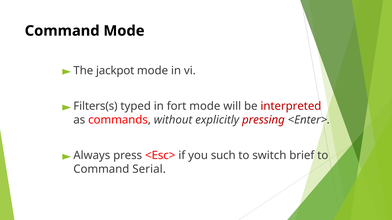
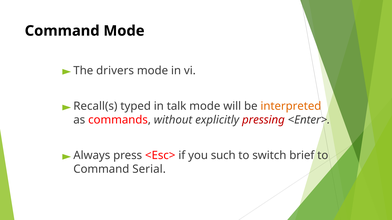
jackpot: jackpot -> drivers (115, 71)
Filters(s: Filters(s -> Recall(s (95, 106)
fort: fort -> talk (177, 106)
interpreted colour: red -> orange (291, 106)
